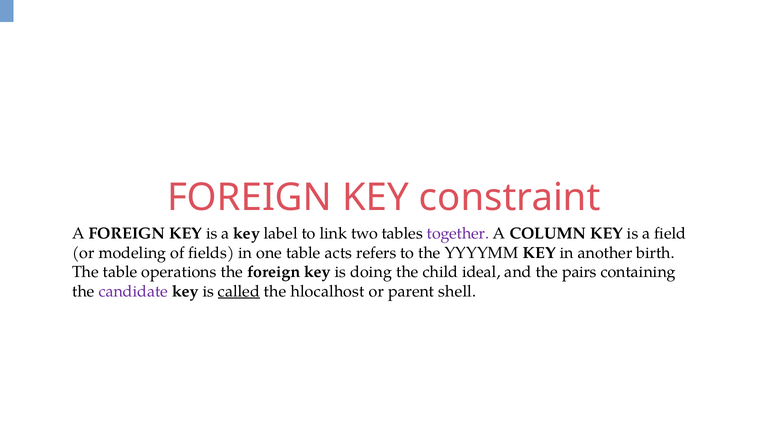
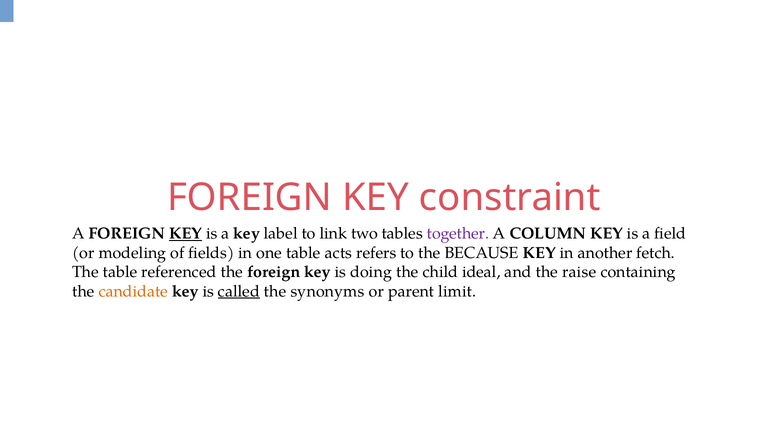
KEY underline: none -> present (186, 234)
YYYYMM: YYYYMM -> BECAUSE (482, 253)
birth: birth -> fetch (656, 253)
operations: operations -> referenced (179, 272)
pairs: pairs -> raise (579, 272)
candidate colour: purple -> orange (133, 291)
hlocalhost: hlocalhost -> synonyms (328, 291)
shell: shell -> limit (457, 291)
